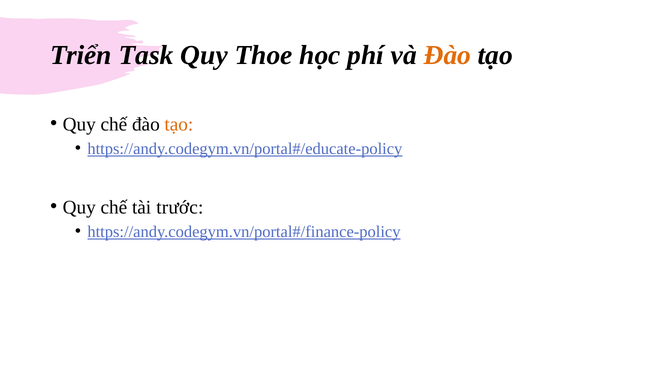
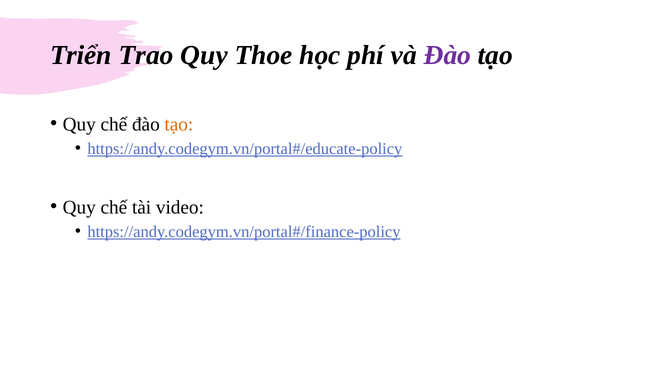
Task: Task -> Trao (146, 55)
Đào colour: orange -> purple (447, 55)
trước: trước -> video (180, 207)
